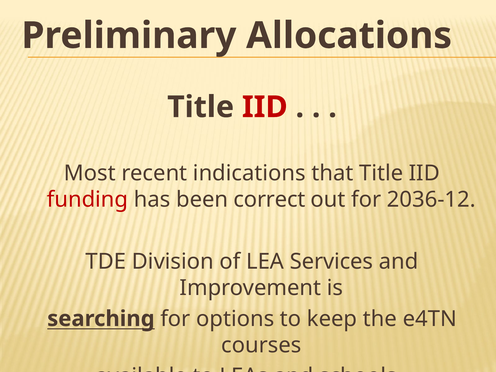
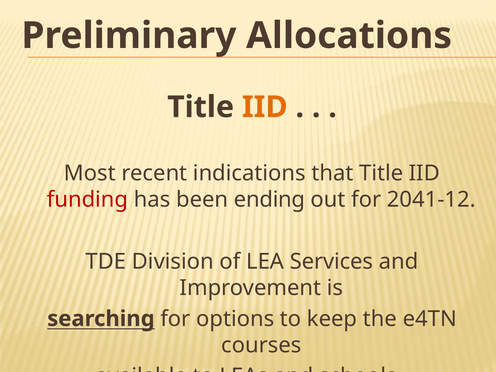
IID colour: red -> orange (265, 107)
correct: correct -> ending (270, 200)
2036-12: 2036-12 -> 2041-12 (431, 200)
